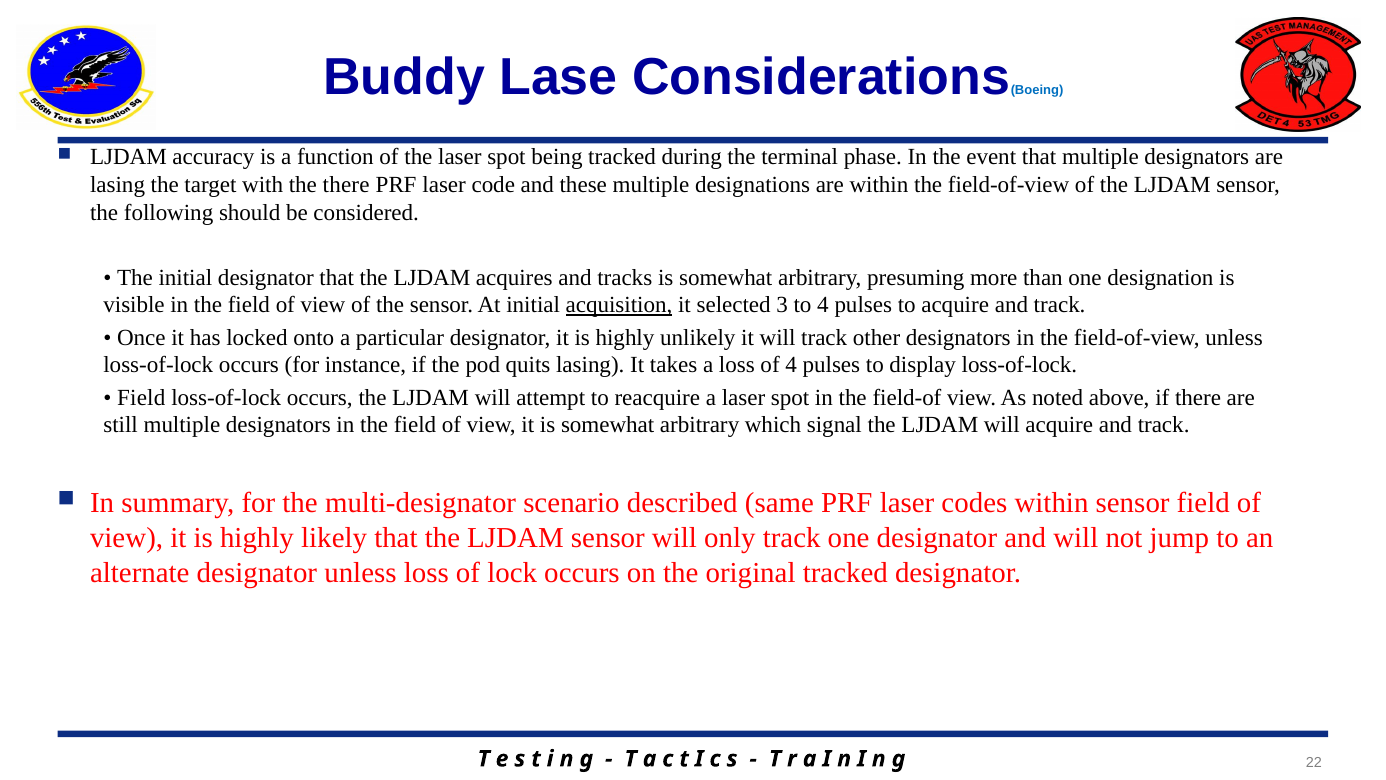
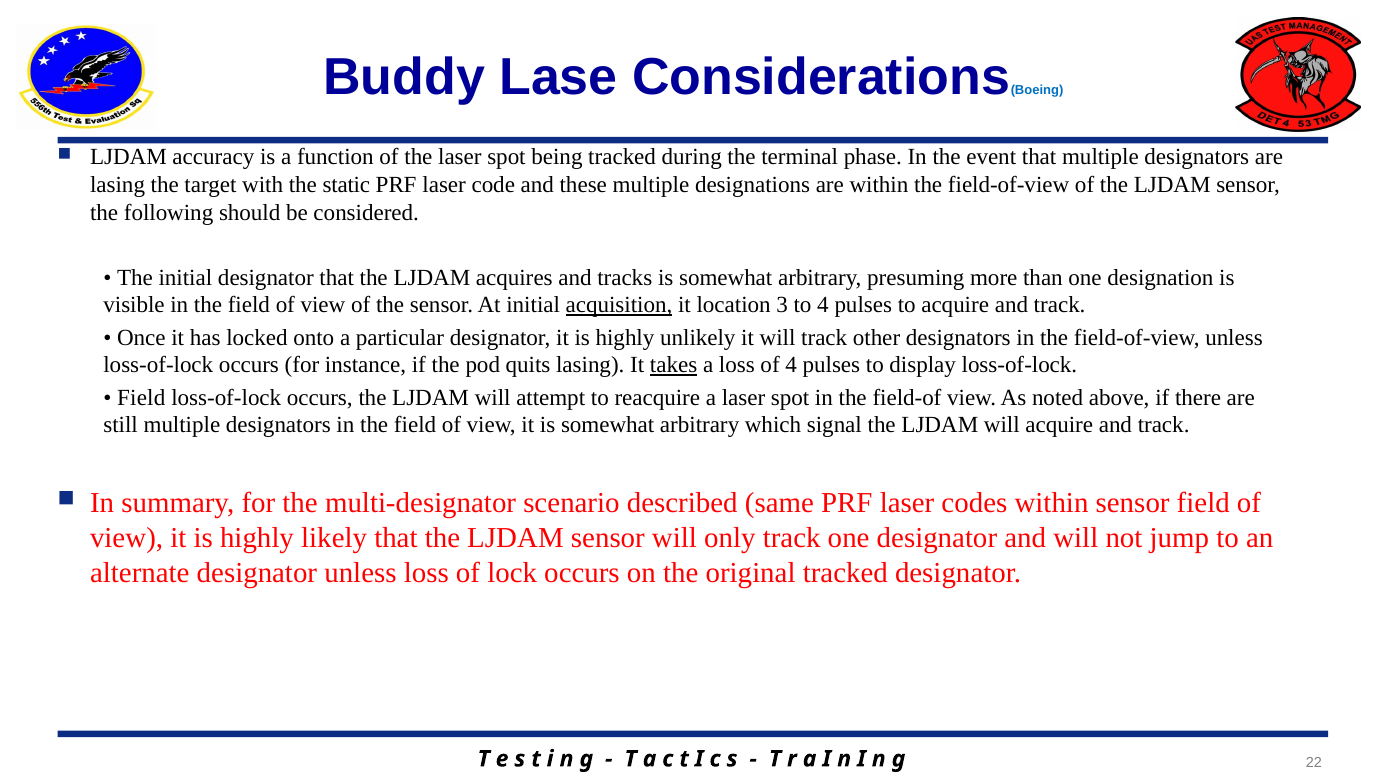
the there: there -> static (346, 185)
selected: selected -> location (734, 305)
takes underline: none -> present (674, 365)
